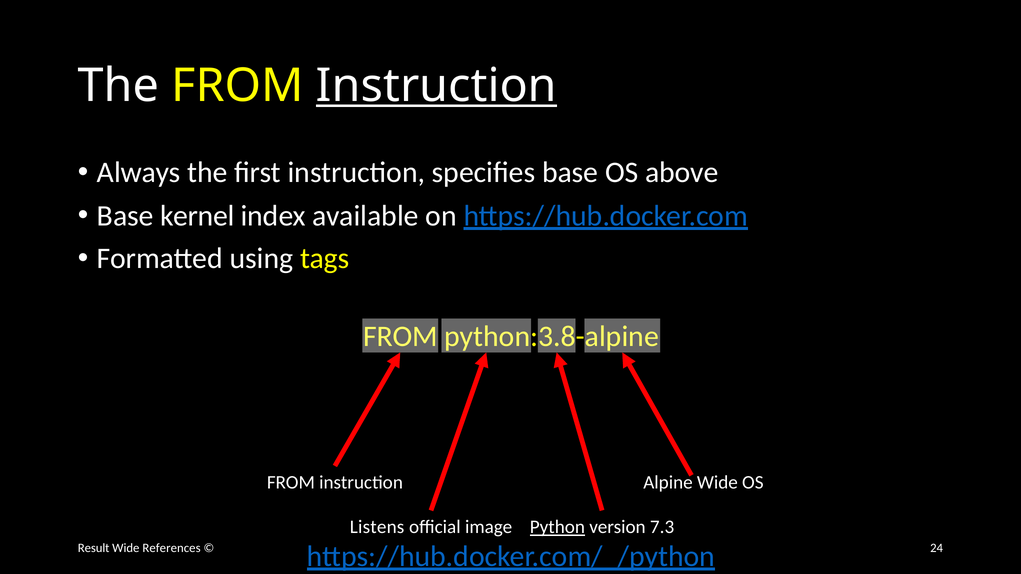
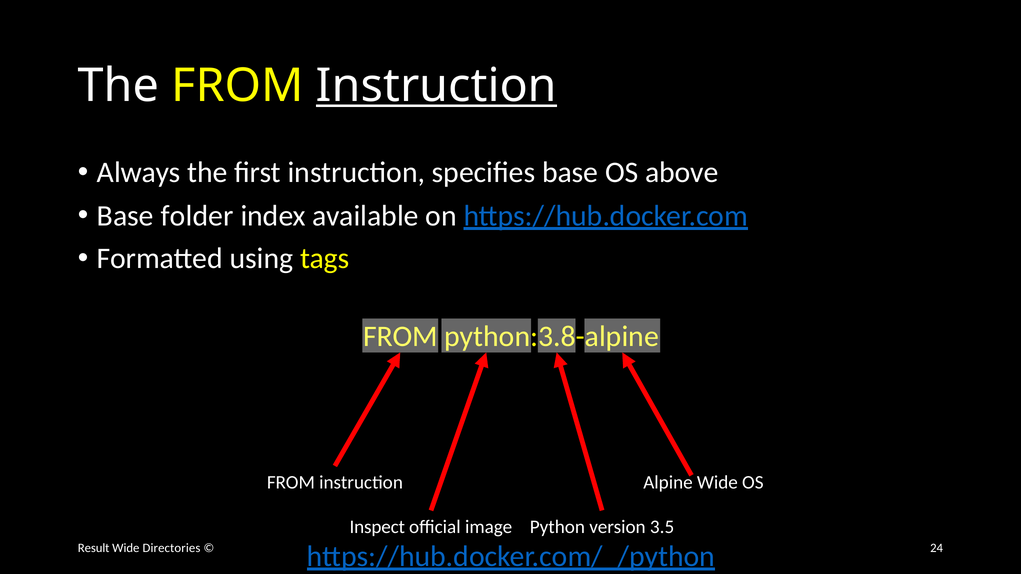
kernel: kernel -> folder (197, 216)
Listens: Listens -> Inspect (377, 527)
Python underline: present -> none (557, 527)
7.3: 7.3 -> 3.5 (662, 527)
References: References -> Directories (171, 548)
